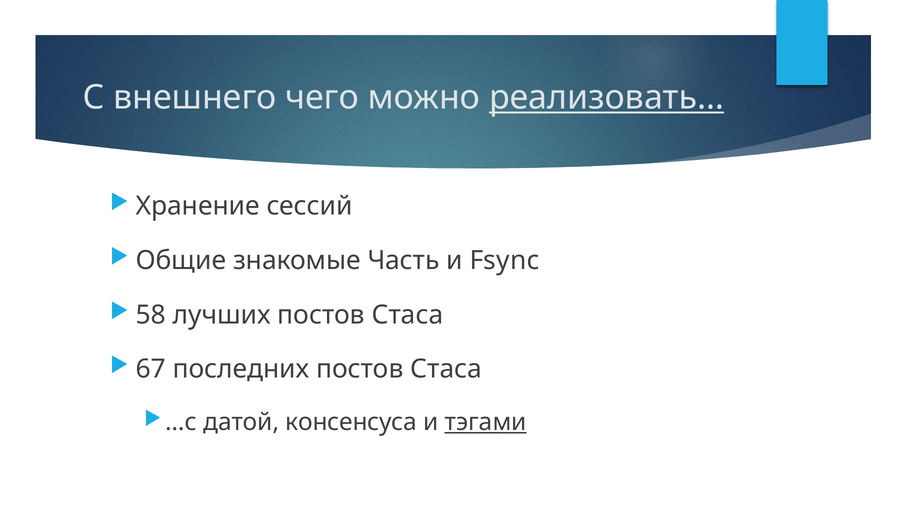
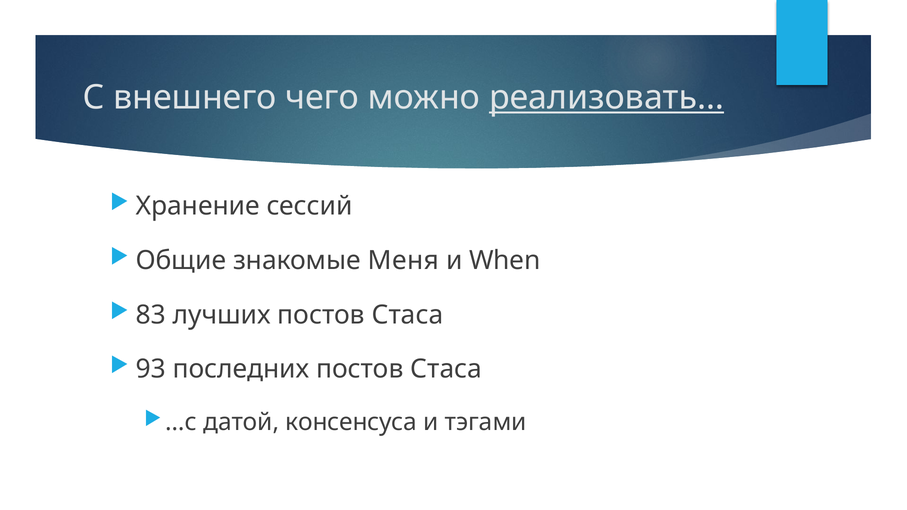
Часть: Часть -> Меня (403, 261)
Fsync: Fsync -> When (505, 261)
58: 58 -> 83 (151, 315)
67: 67 -> 93 (151, 369)
тэгами underline: present -> none (486, 423)
